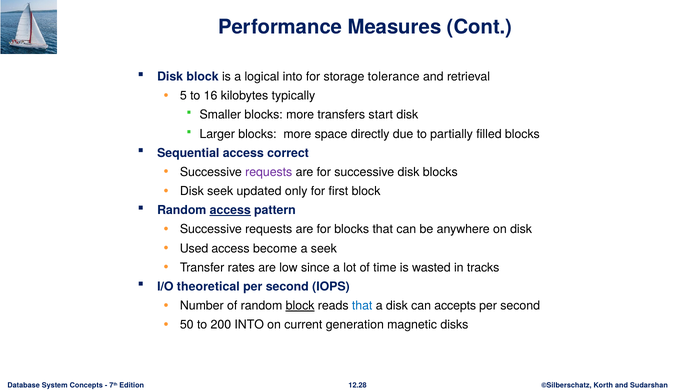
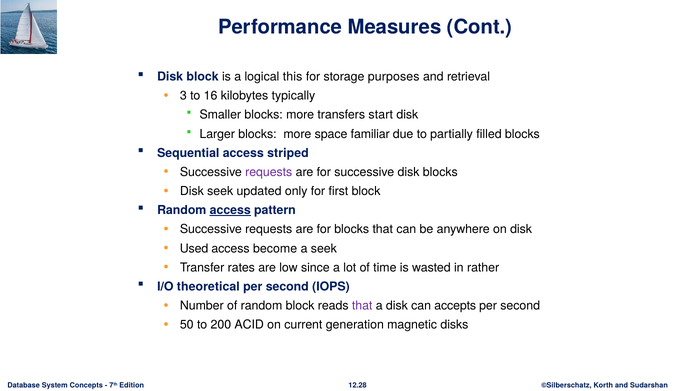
logical into: into -> this (293, 77)
tolerance: tolerance -> purposes (394, 77)
5: 5 -> 3 (183, 96)
directly: directly -> familiar (370, 134)
correct: correct -> striped (288, 153)
tracks: tracks -> rather (483, 267)
block underline: present -> none (300, 306)
that colour: blue -> purple (362, 306)
200 INTO: INTO -> ACID (249, 325)
